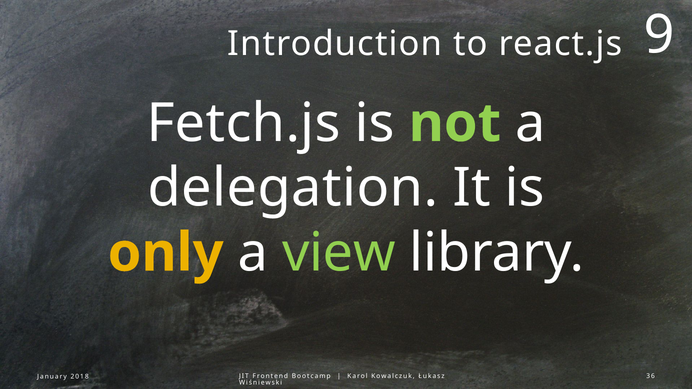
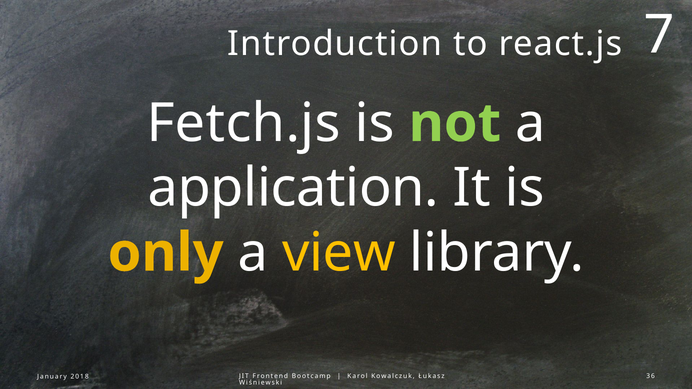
9: 9 -> 7 (659, 35)
delegation: delegation -> application (293, 188)
view colour: light green -> yellow (339, 253)
